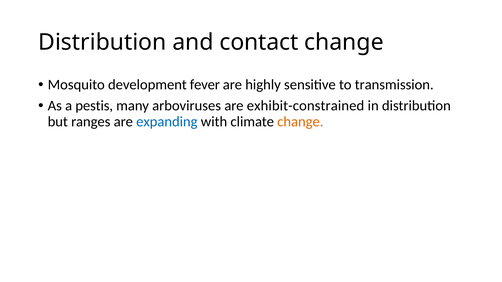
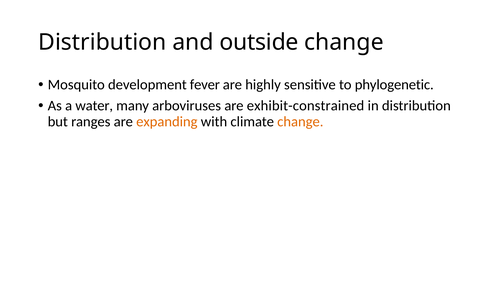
contact: contact -> outside (259, 42)
transmission: transmission -> phylogenetic (394, 85)
pestis: pestis -> water (94, 106)
expanding colour: blue -> orange (167, 122)
